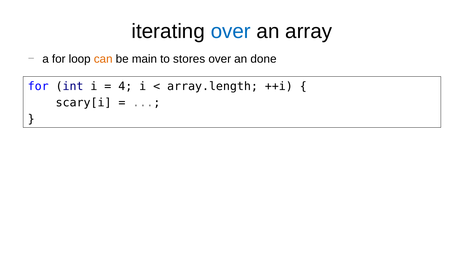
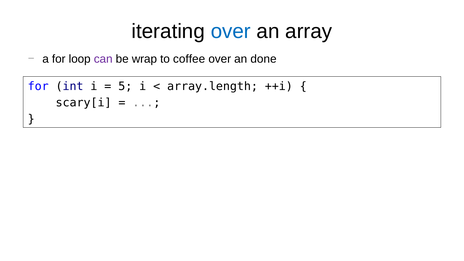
can colour: orange -> purple (103, 59)
main: main -> wrap (144, 59)
stores: stores -> coffee (189, 59)
4: 4 -> 5 (125, 86)
